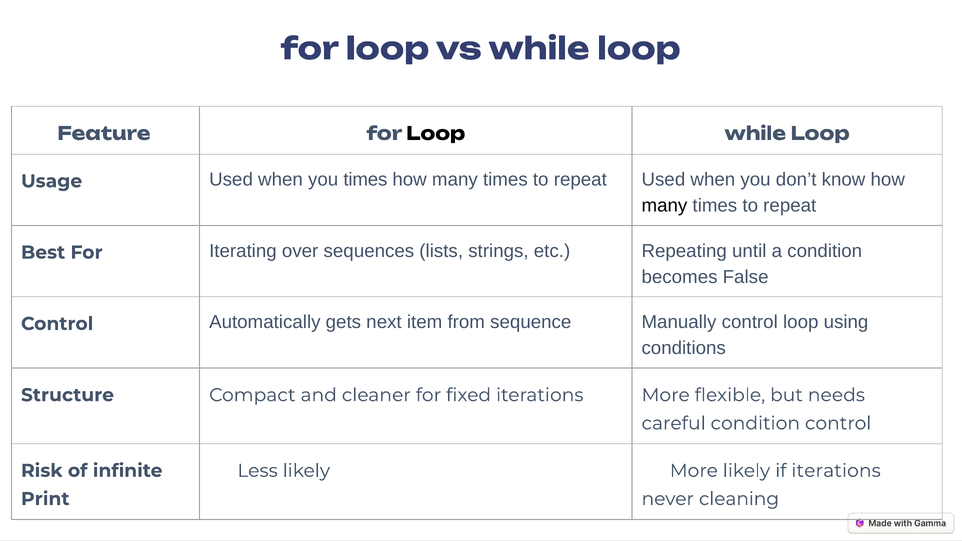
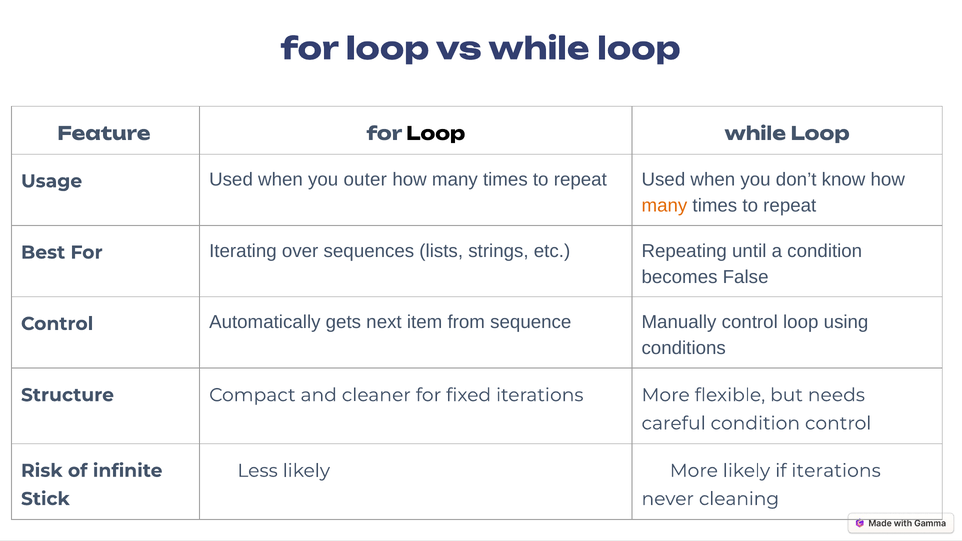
you times: times -> outer (365, 180)
many colour: black -> orange (664, 206)
Print: Print -> Stick (45, 499)
